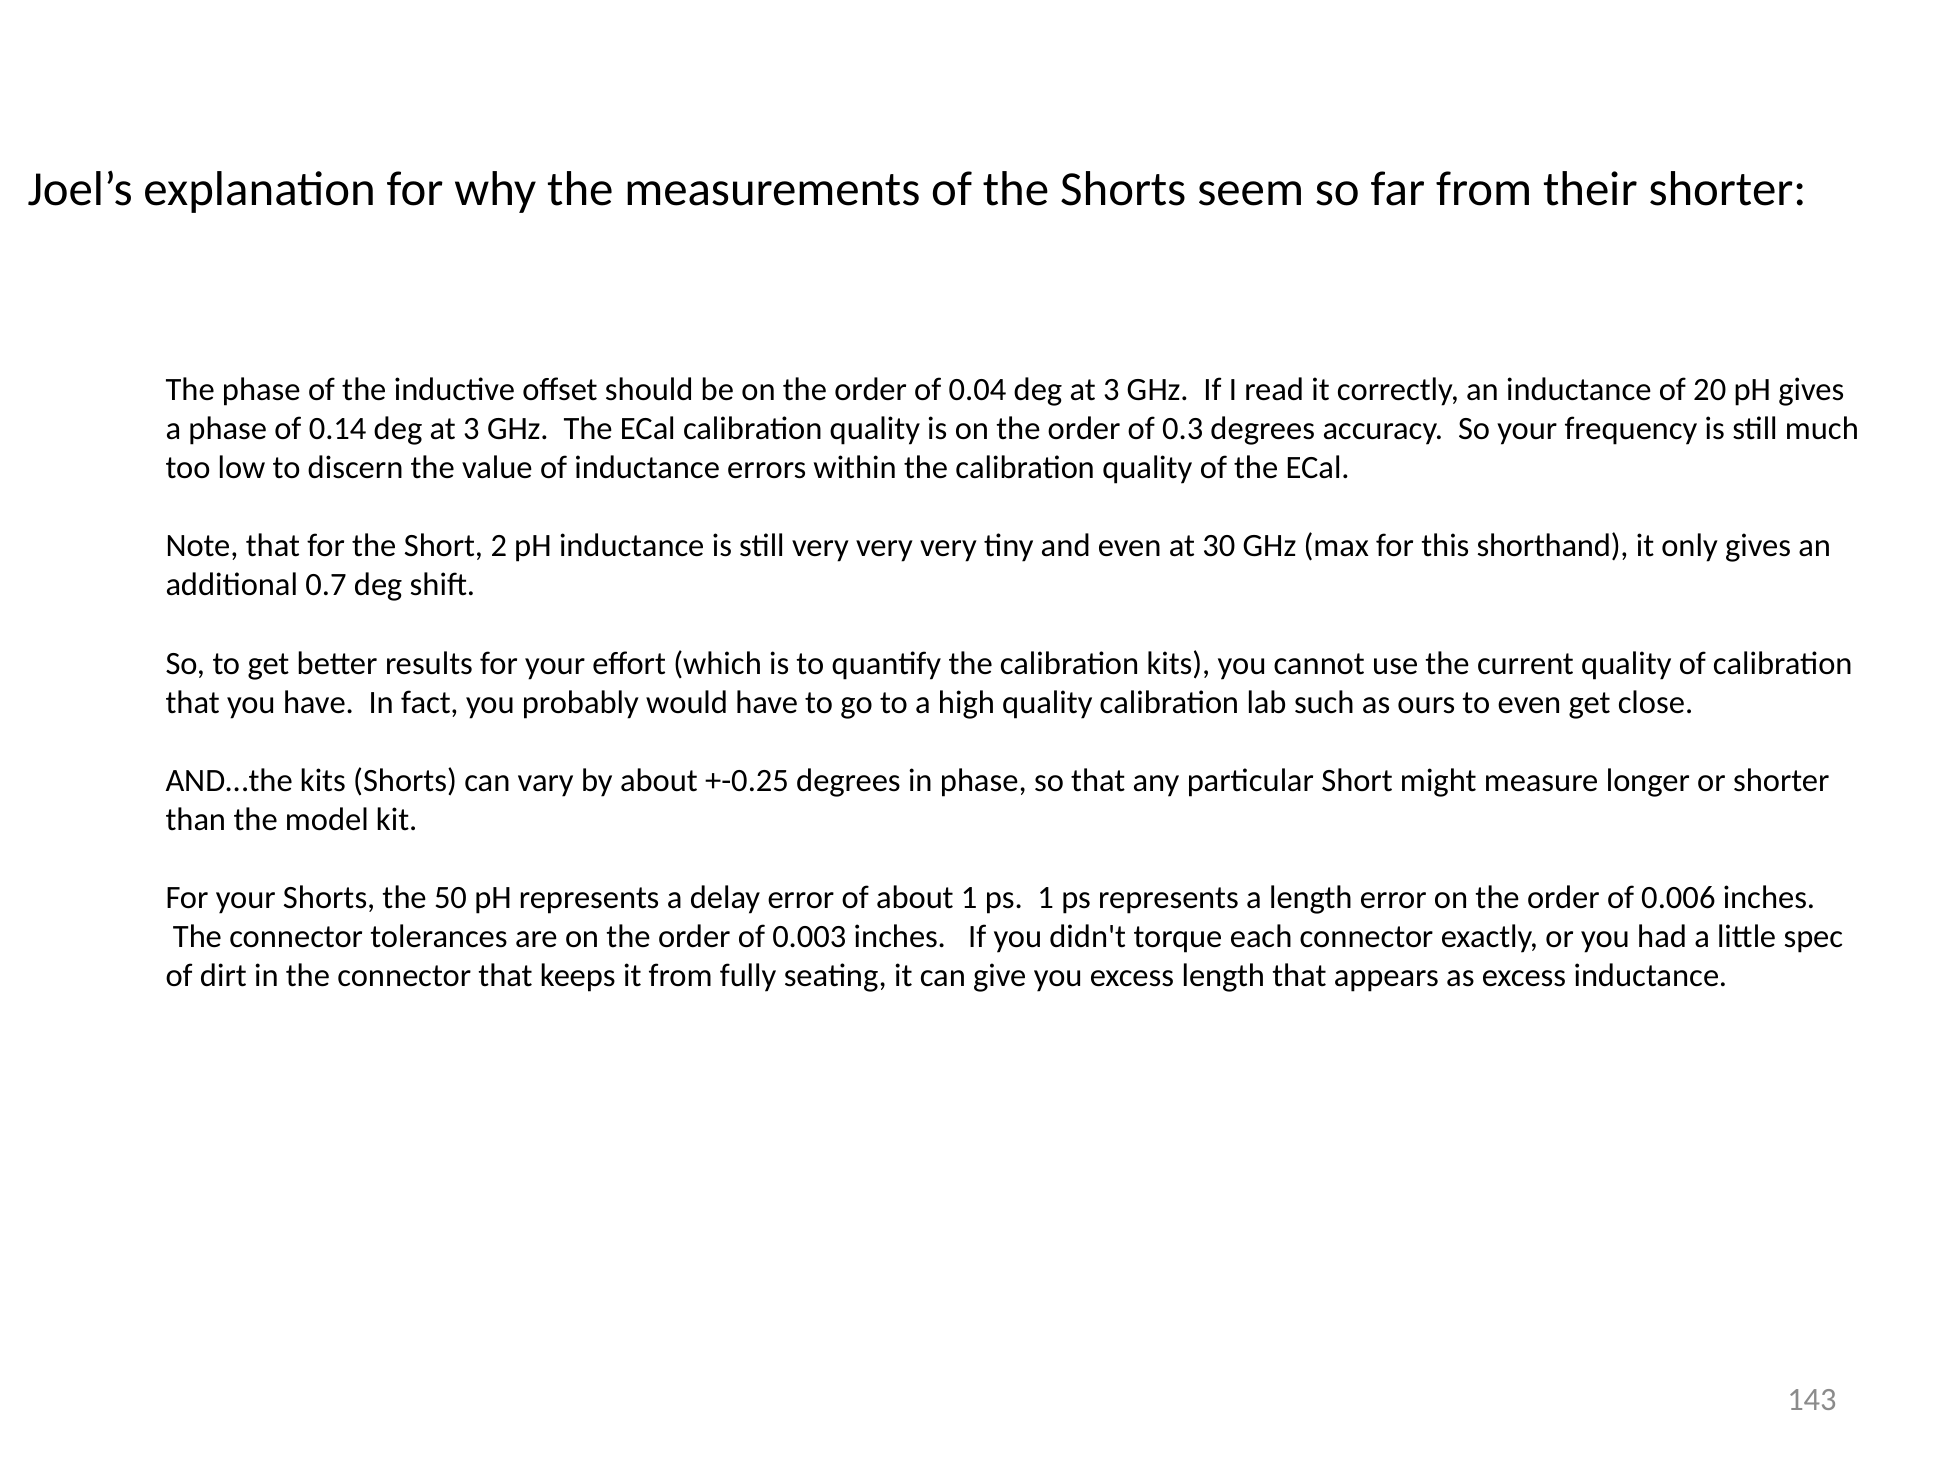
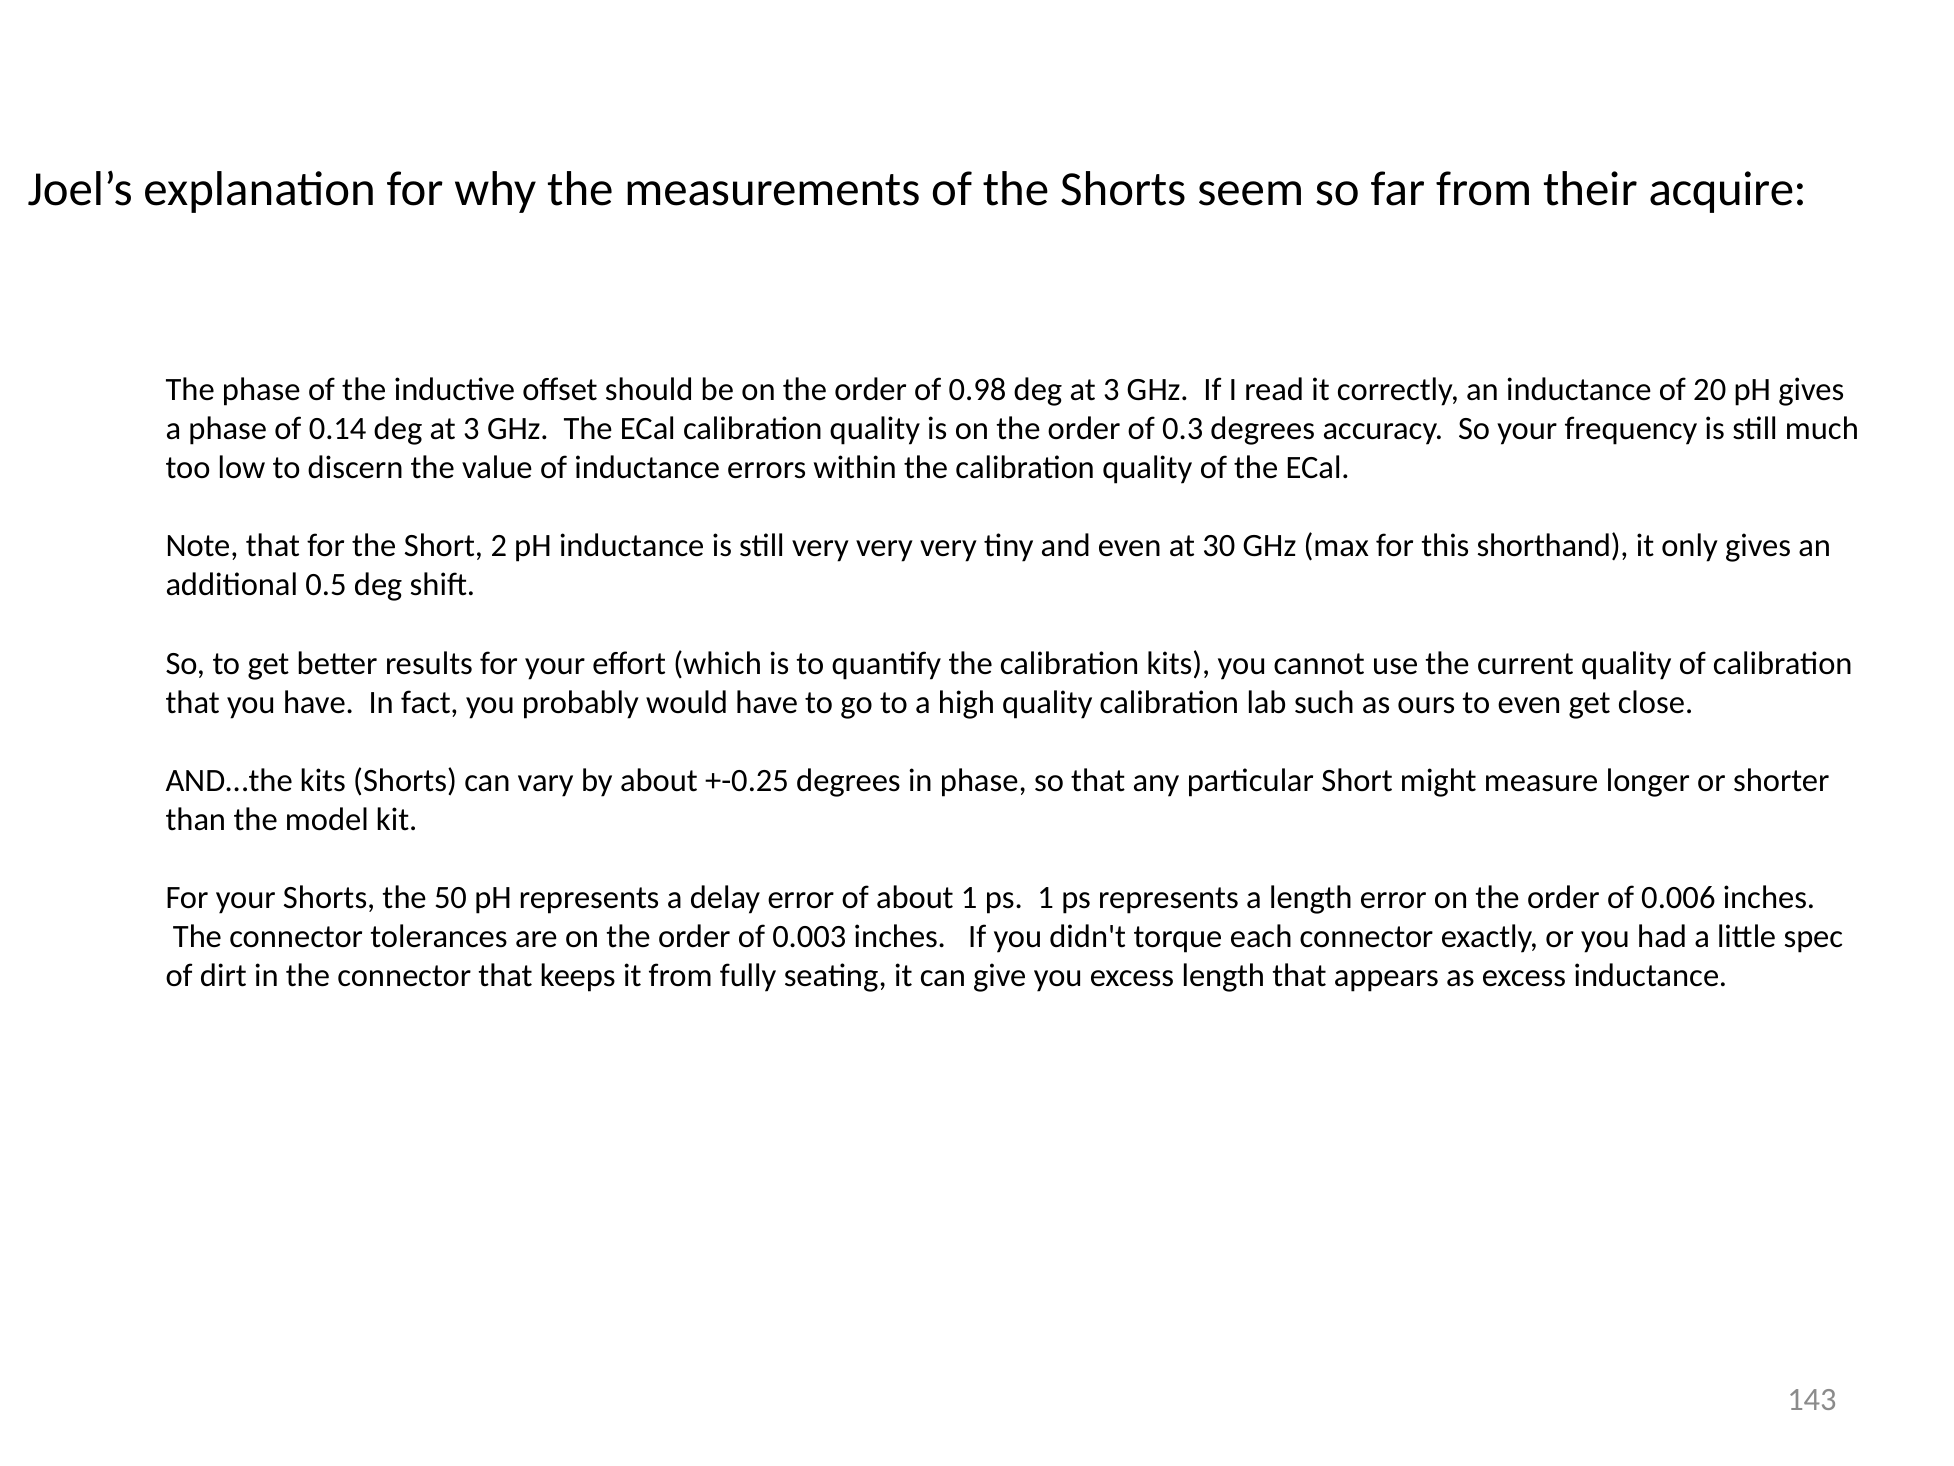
their shorter: shorter -> acquire (1728, 189)
0.04: 0.04 -> 0.98 (978, 390)
0.7: 0.7 -> 0.5 (326, 585)
